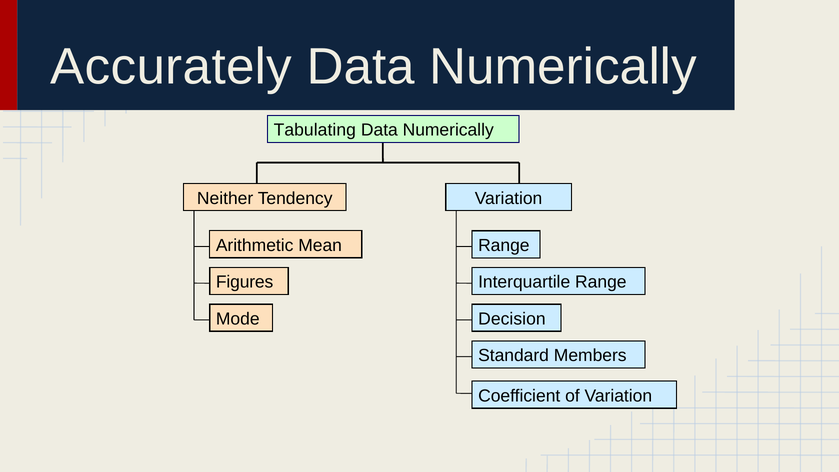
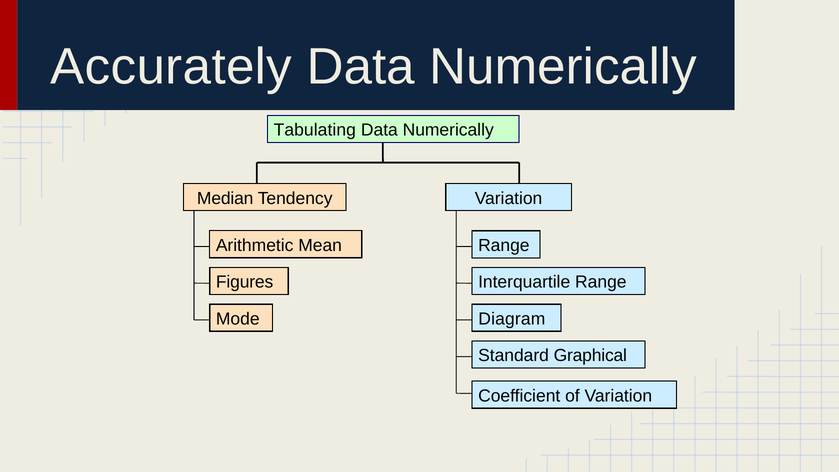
Neither: Neither -> Median (225, 198)
Decision: Decision -> Diagram (512, 319)
Members: Members -> Graphical (590, 356)
